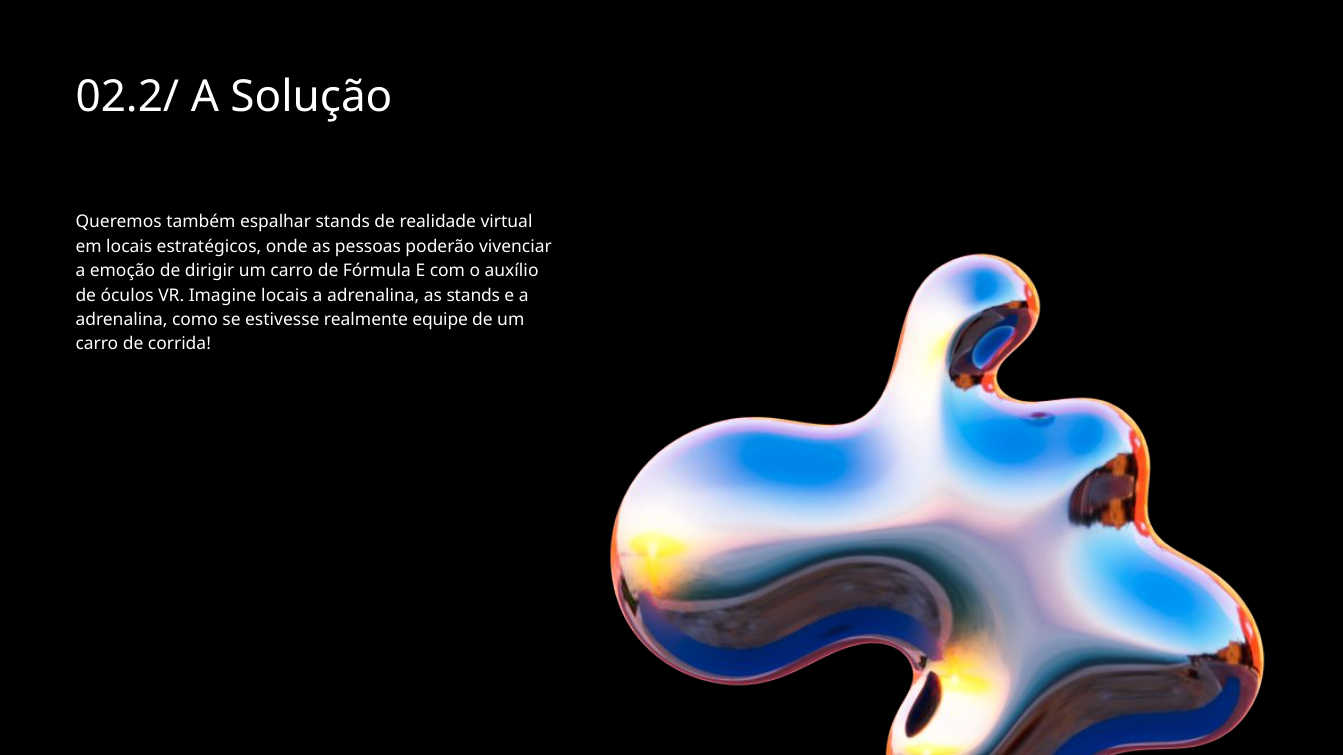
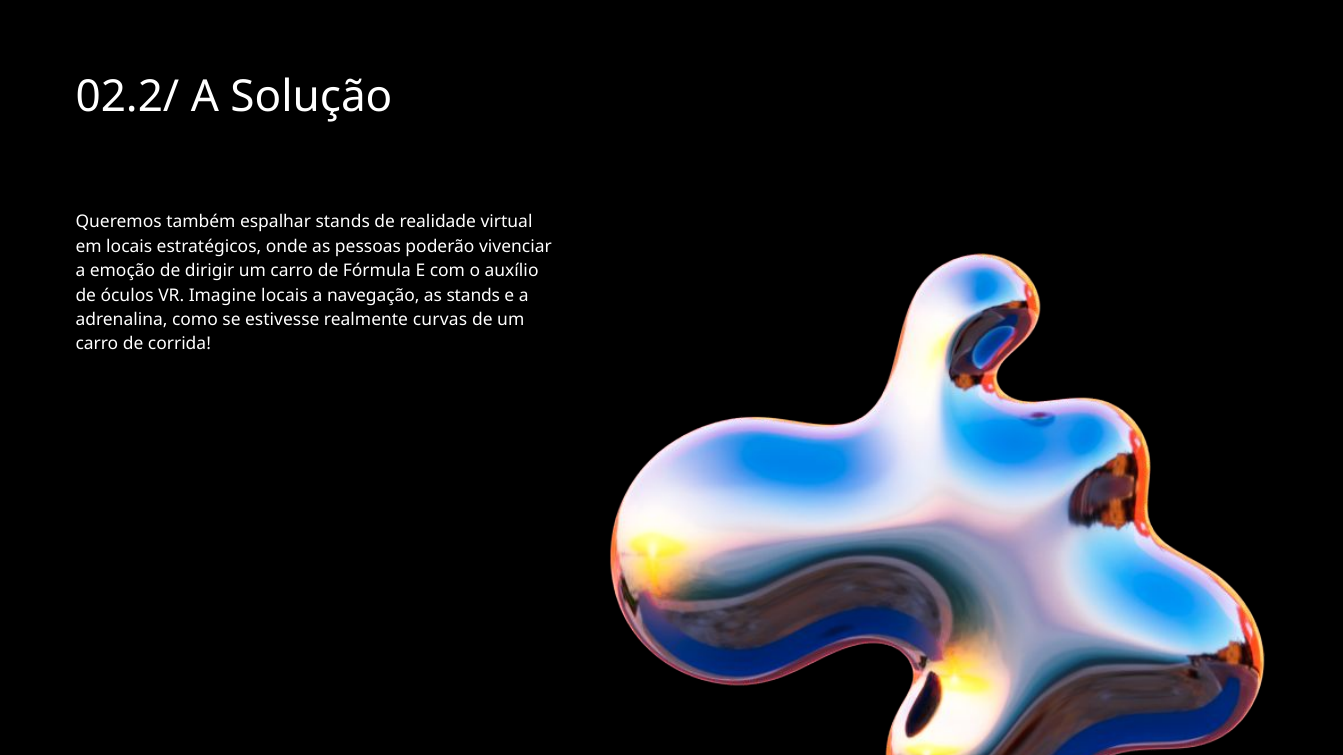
adrenalina: adrenalina -> navegação (373, 296)
equipe: equipe -> curvas (440, 320)
